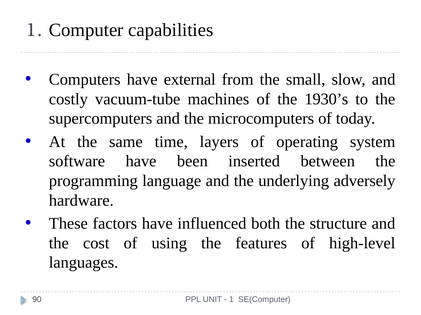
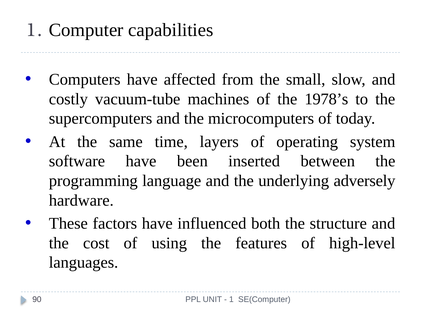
external: external -> affected (190, 80)
1930’s: 1930’s -> 1978’s (326, 99)
